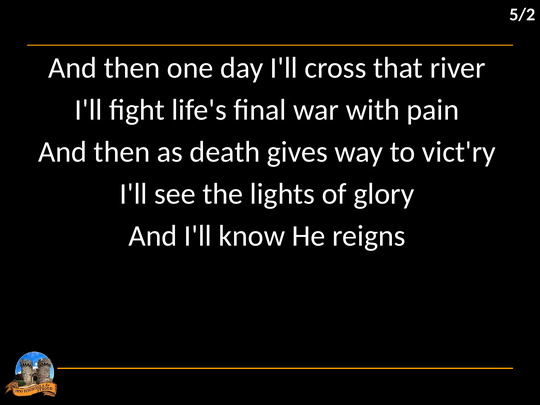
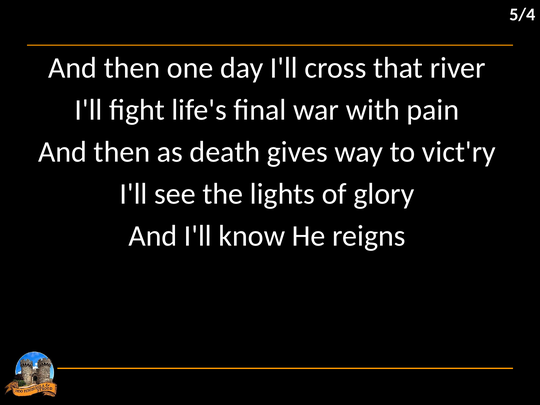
5/2: 5/2 -> 5/4 (522, 15)
